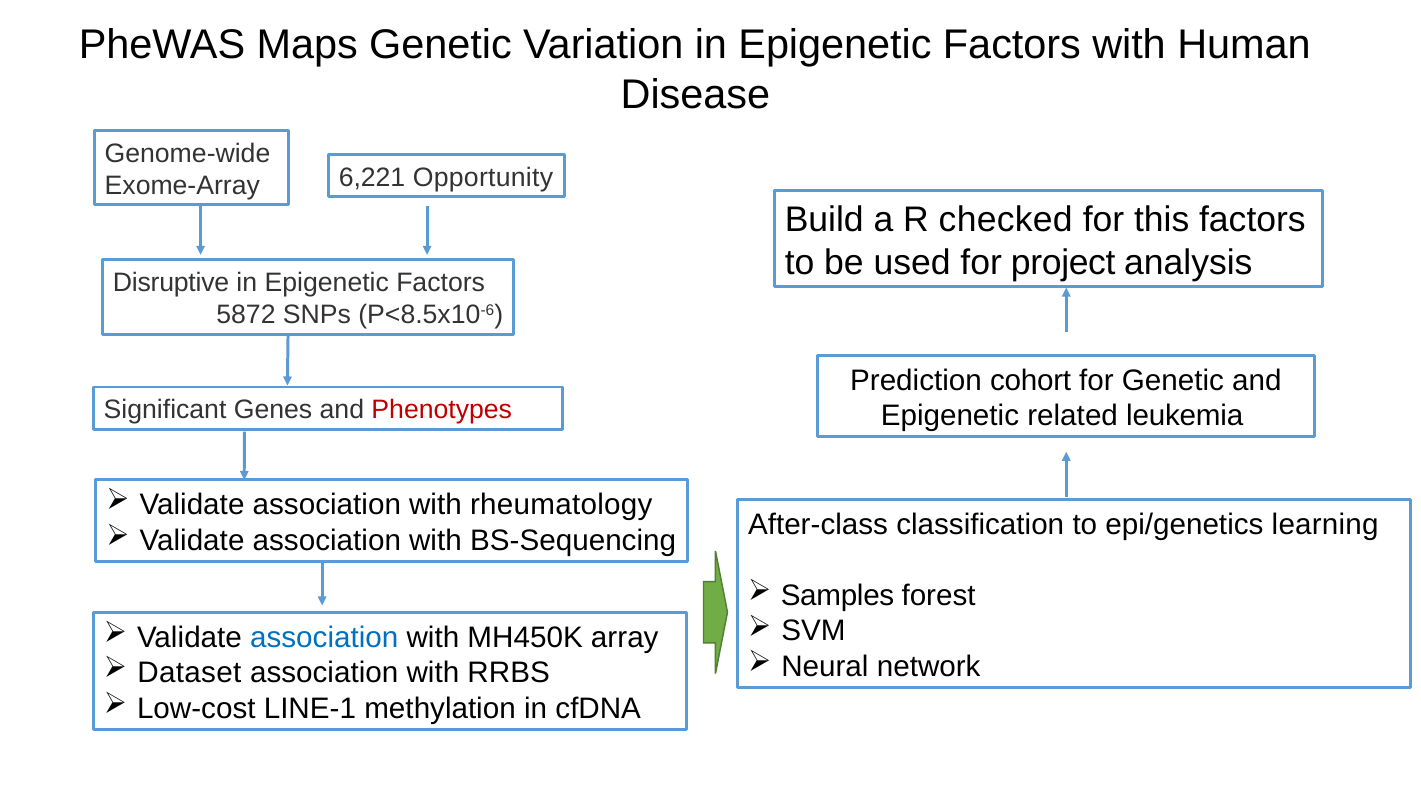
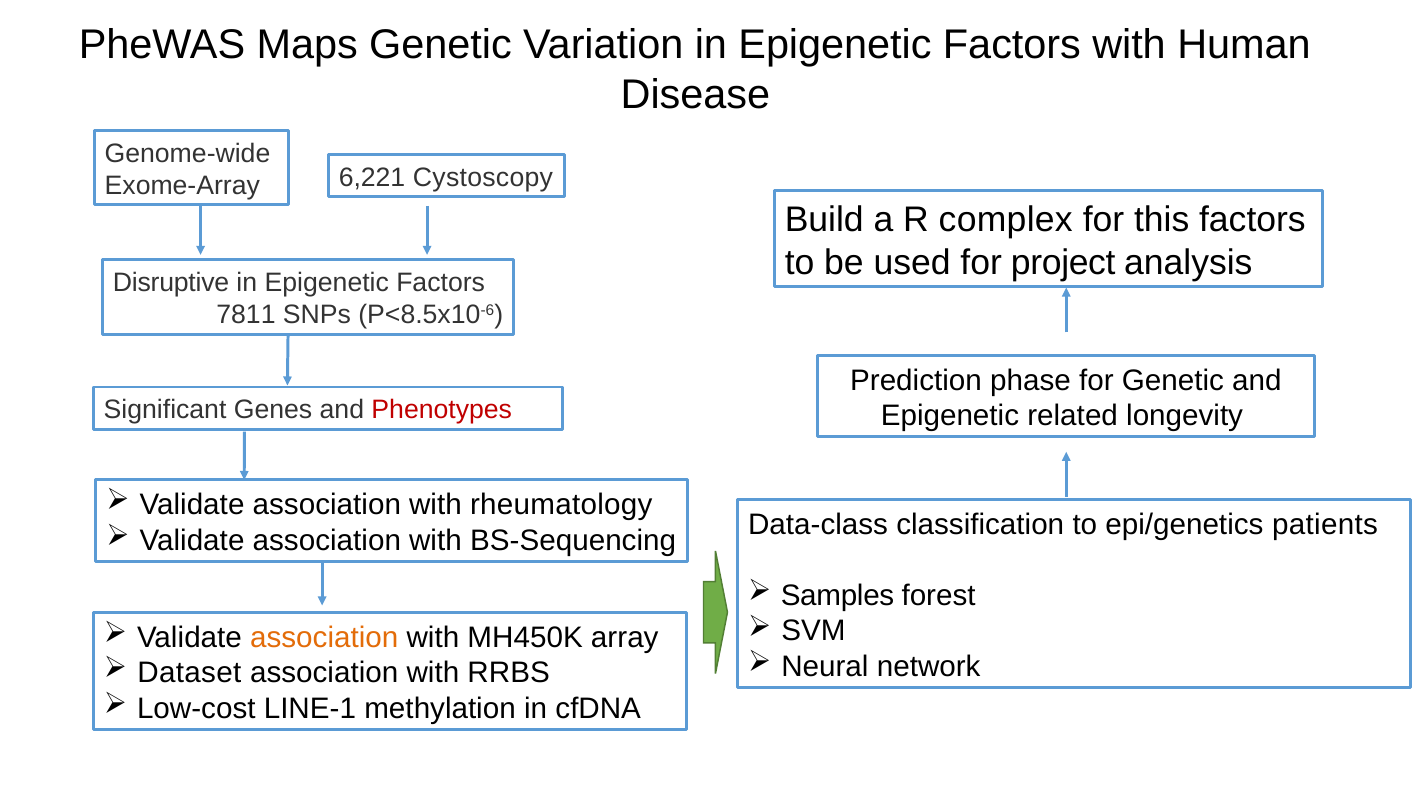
Opportunity: Opportunity -> Cystoscopy (483, 178)
checked: checked -> complex (1006, 220)
5872: 5872 -> 7811 (246, 315)
cohort: cohort -> phase (1031, 381)
leukemia: leukemia -> longevity (1185, 416)
After-class: After-class -> Data-class (818, 525)
learning: learning -> patients (1325, 525)
association colour: blue -> orange (324, 638)
